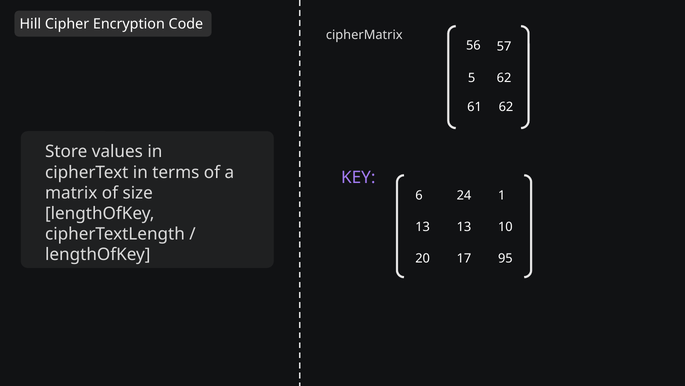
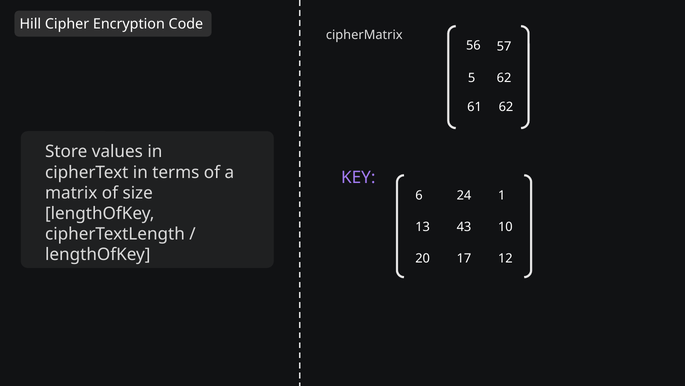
13 13: 13 -> 43 (464, 227)
95: 95 -> 12 (505, 258)
